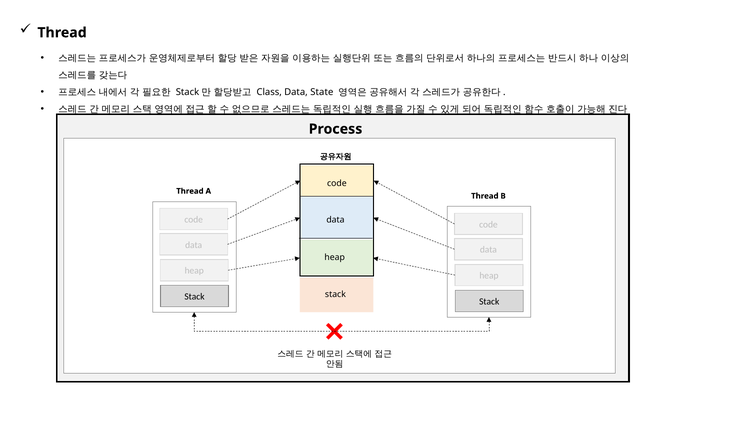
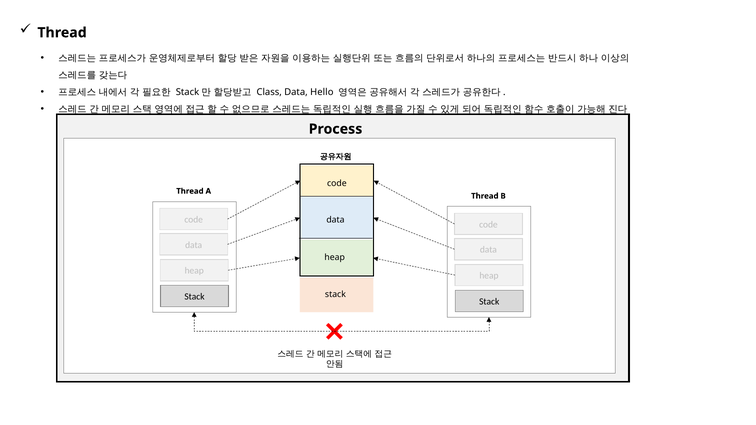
State: State -> Hello (322, 92)
